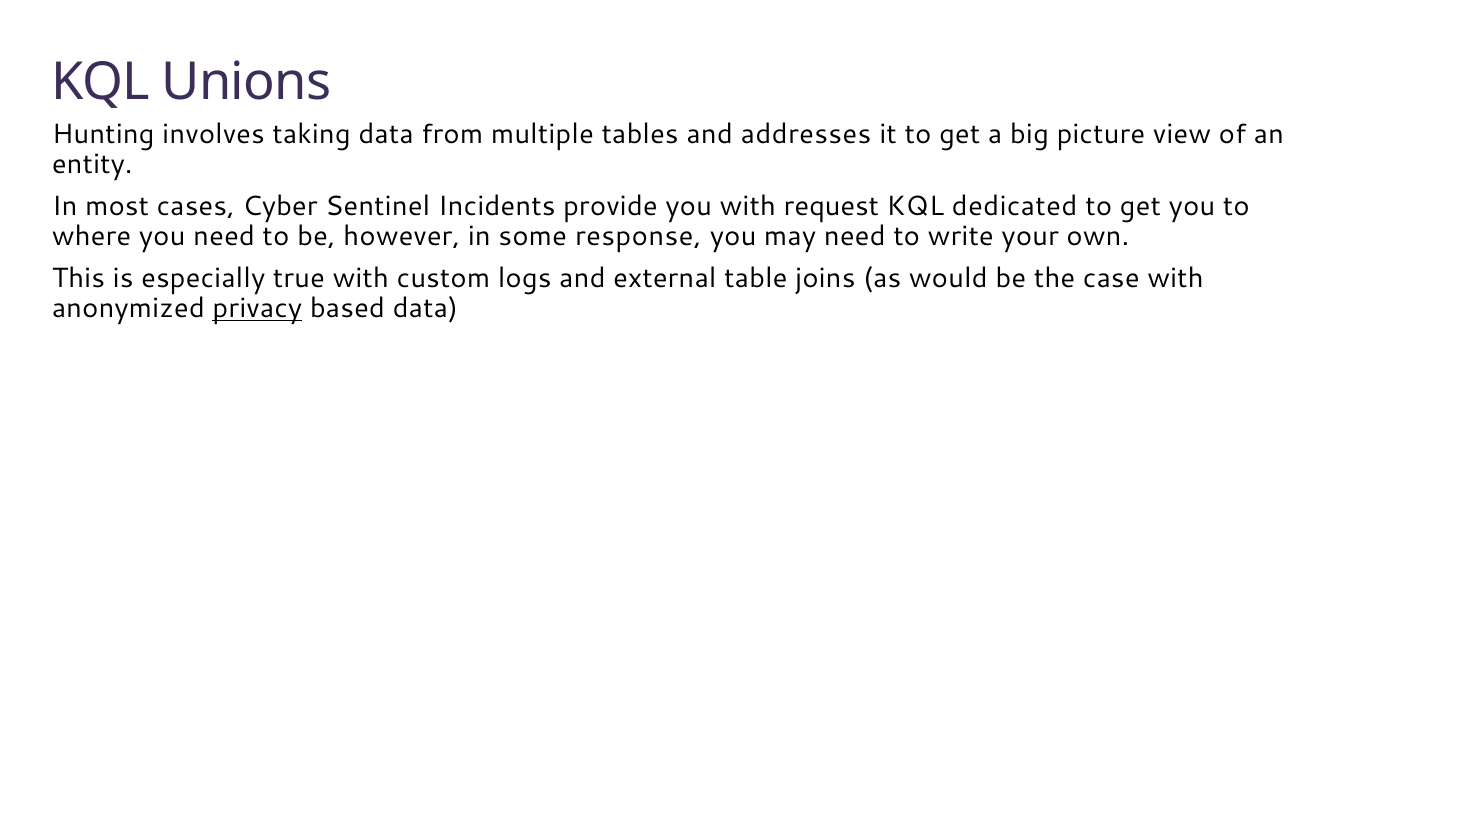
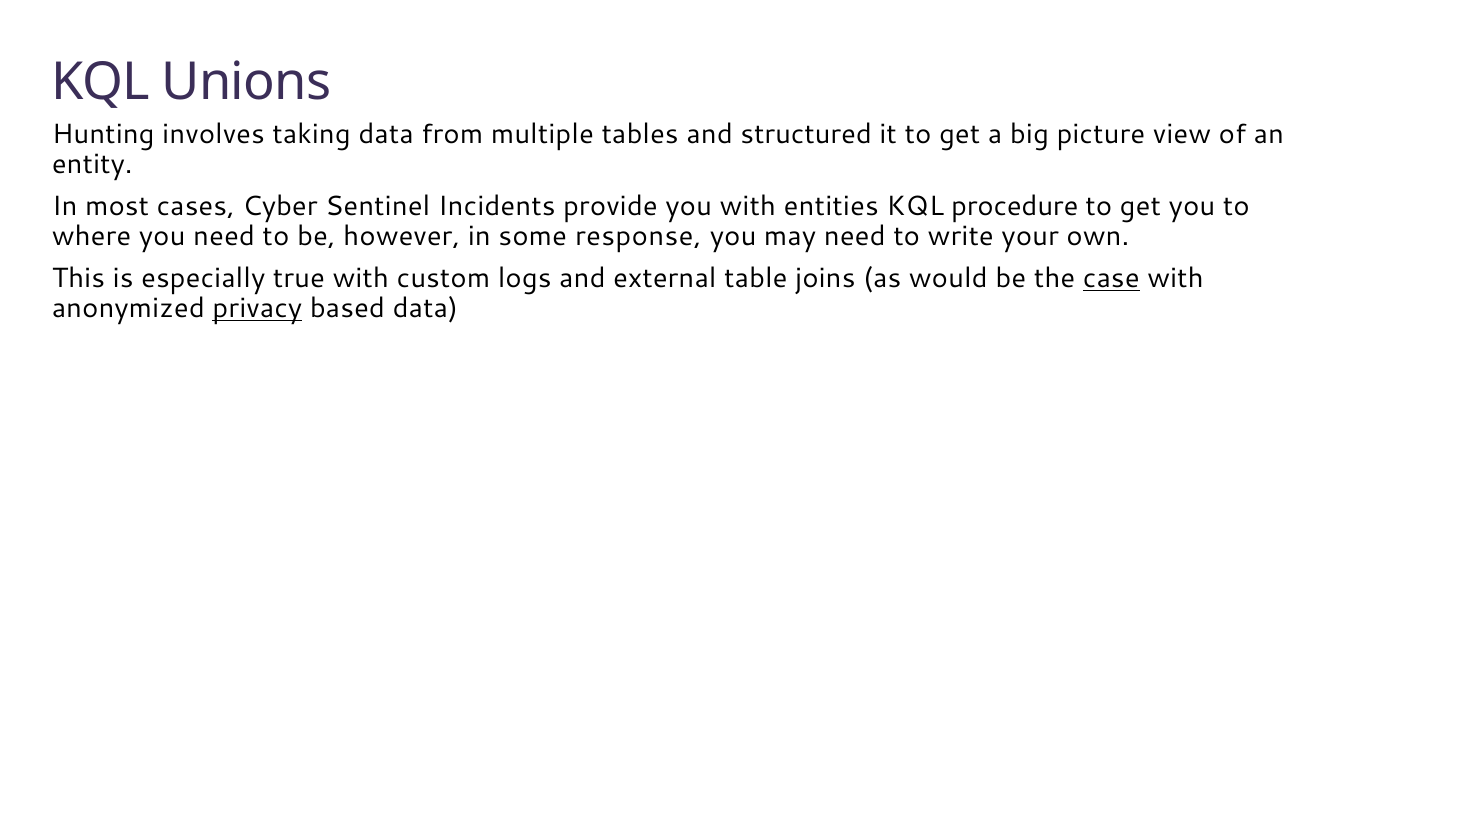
addresses: addresses -> structured (806, 134)
request: request -> entities (831, 206)
dedicated: dedicated -> procedure (1015, 206)
case underline: none -> present (1111, 278)
